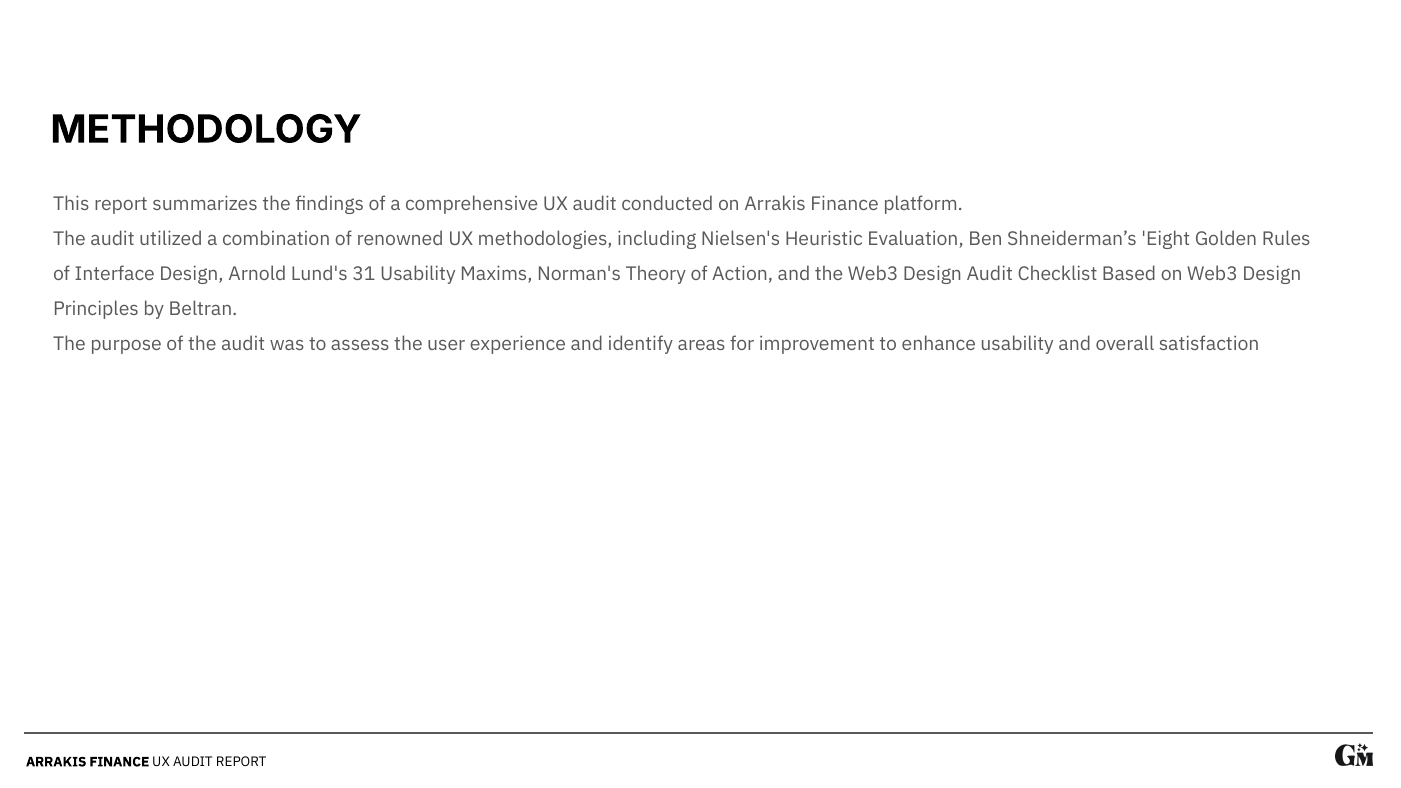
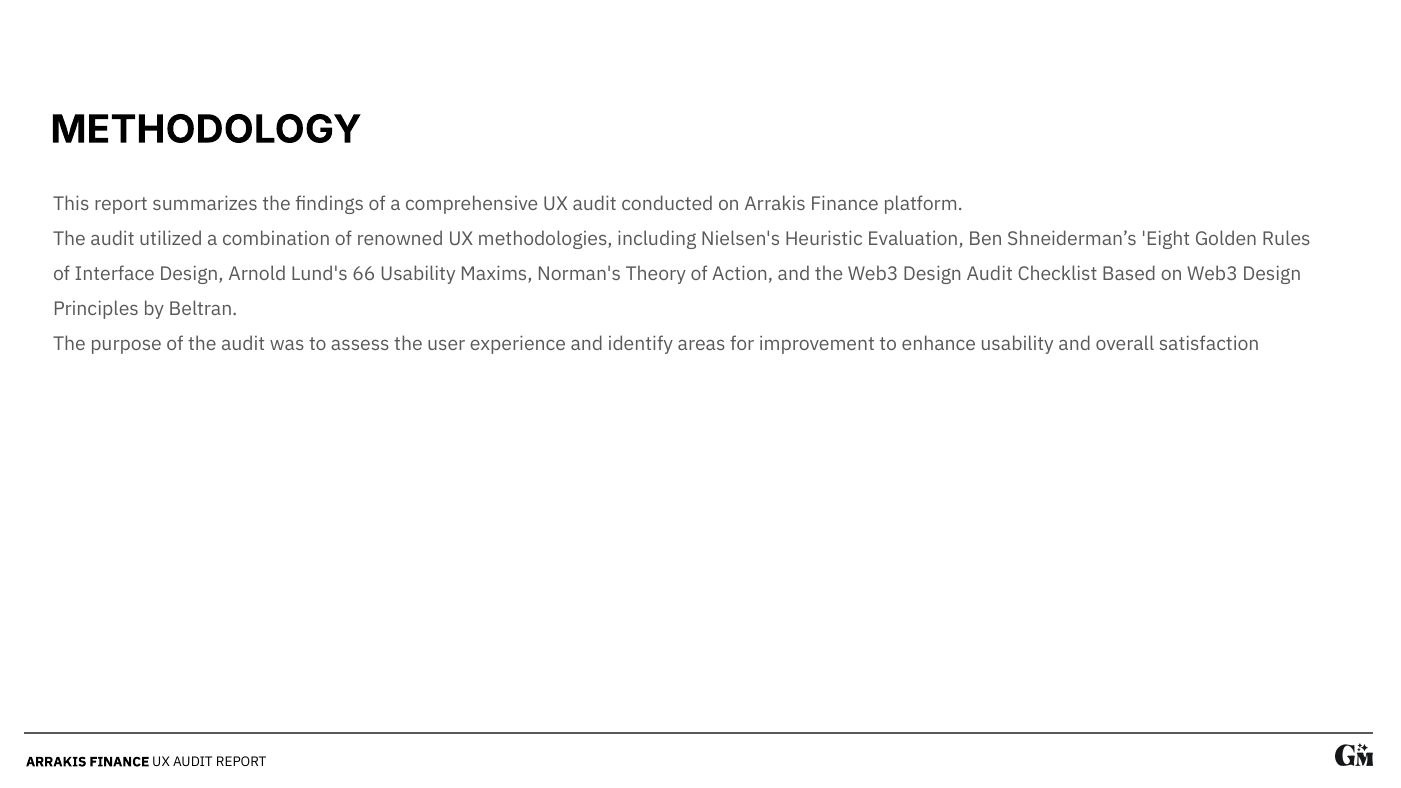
31: 31 -> 66 (364, 274)
